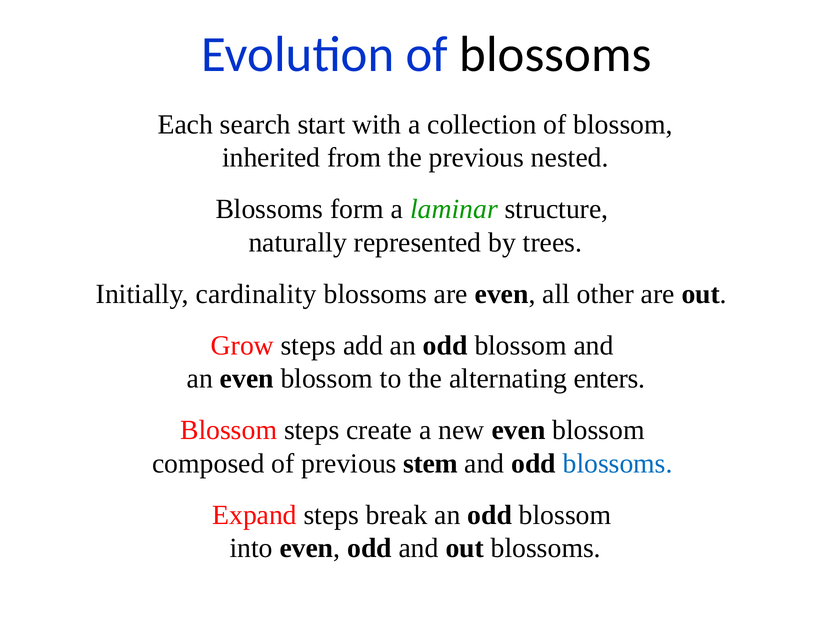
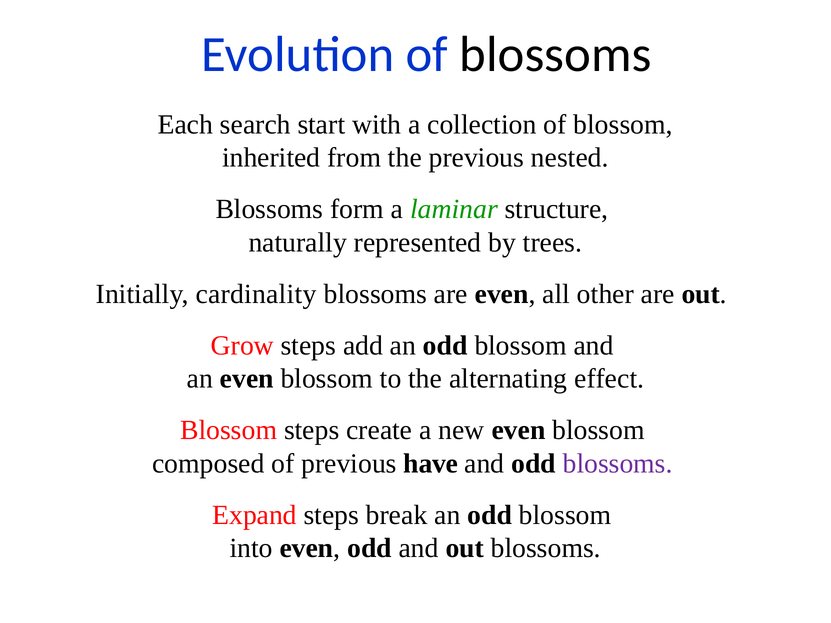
enters: enters -> effect (609, 379)
stem: stem -> have (431, 464)
blossoms colour: blue -> purple (618, 464)
